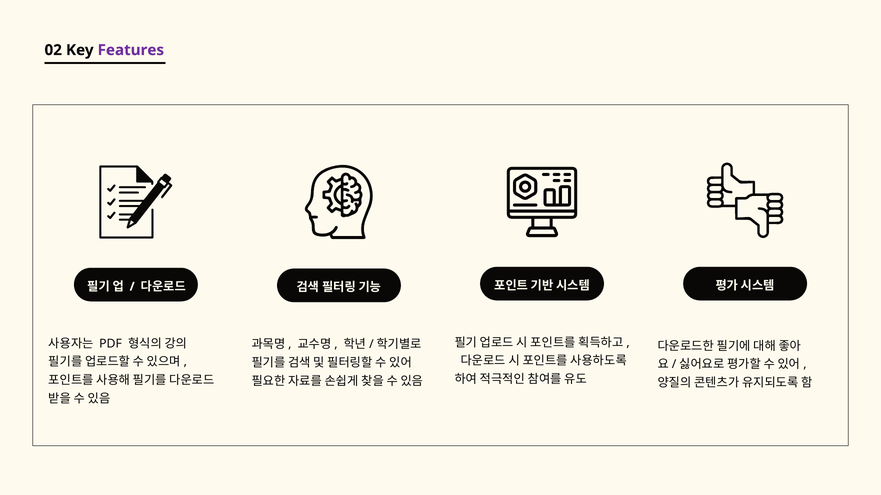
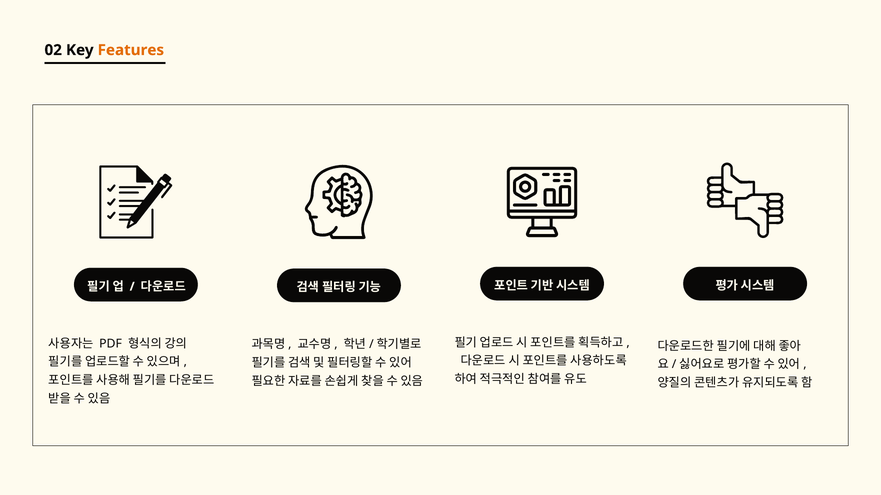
Features colour: purple -> orange (131, 50)
